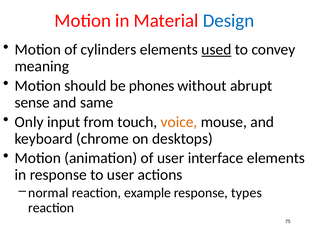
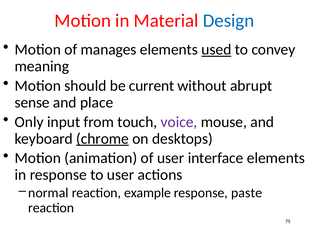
cylinders: cylinders -> manages (109, 49)
phones: phones -> current (152, 86)
same: same -> place (97, 102)
voice colour: orange -> purple (179, 122)
chrome underline: none -> present (103, 139)
types: types -> paste (247, 193)
